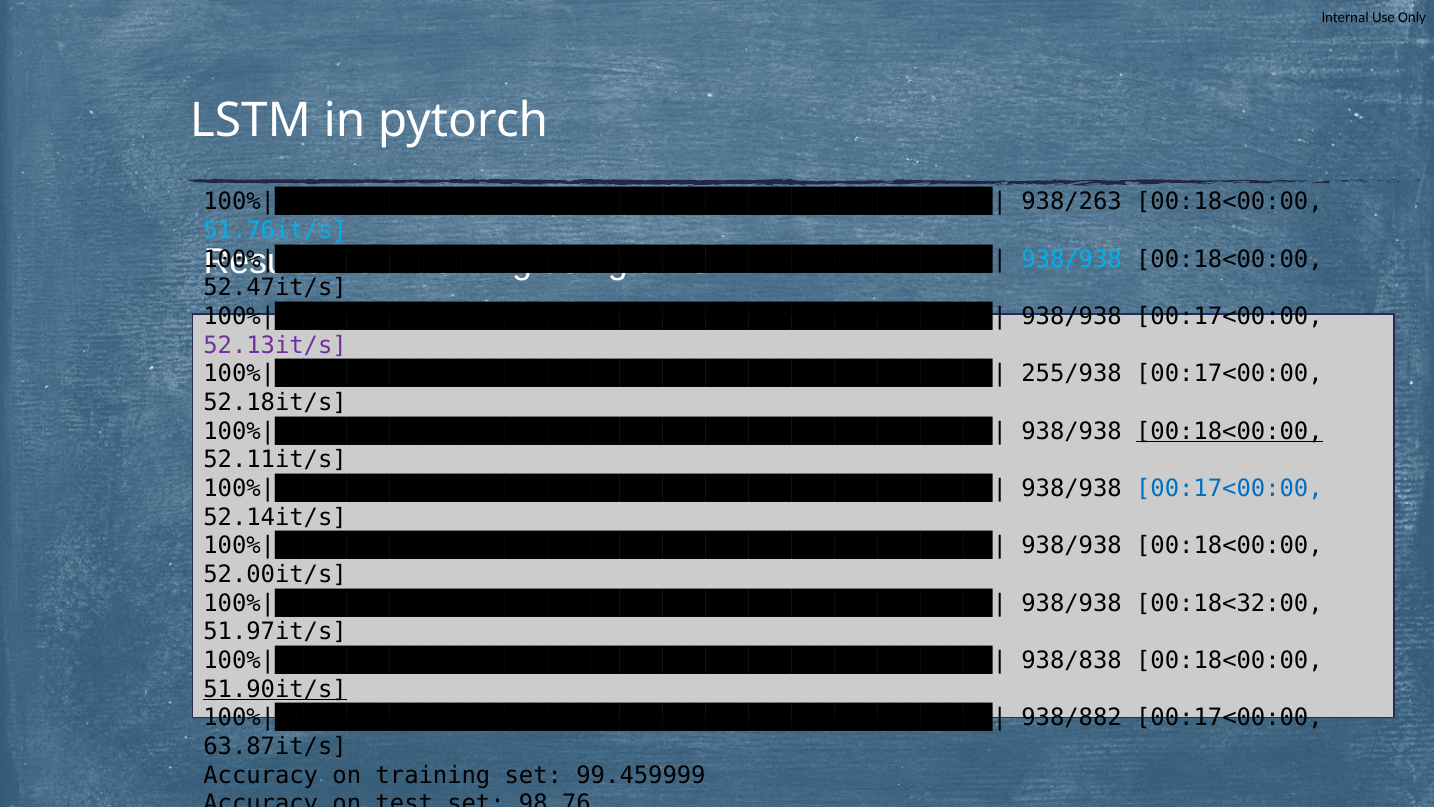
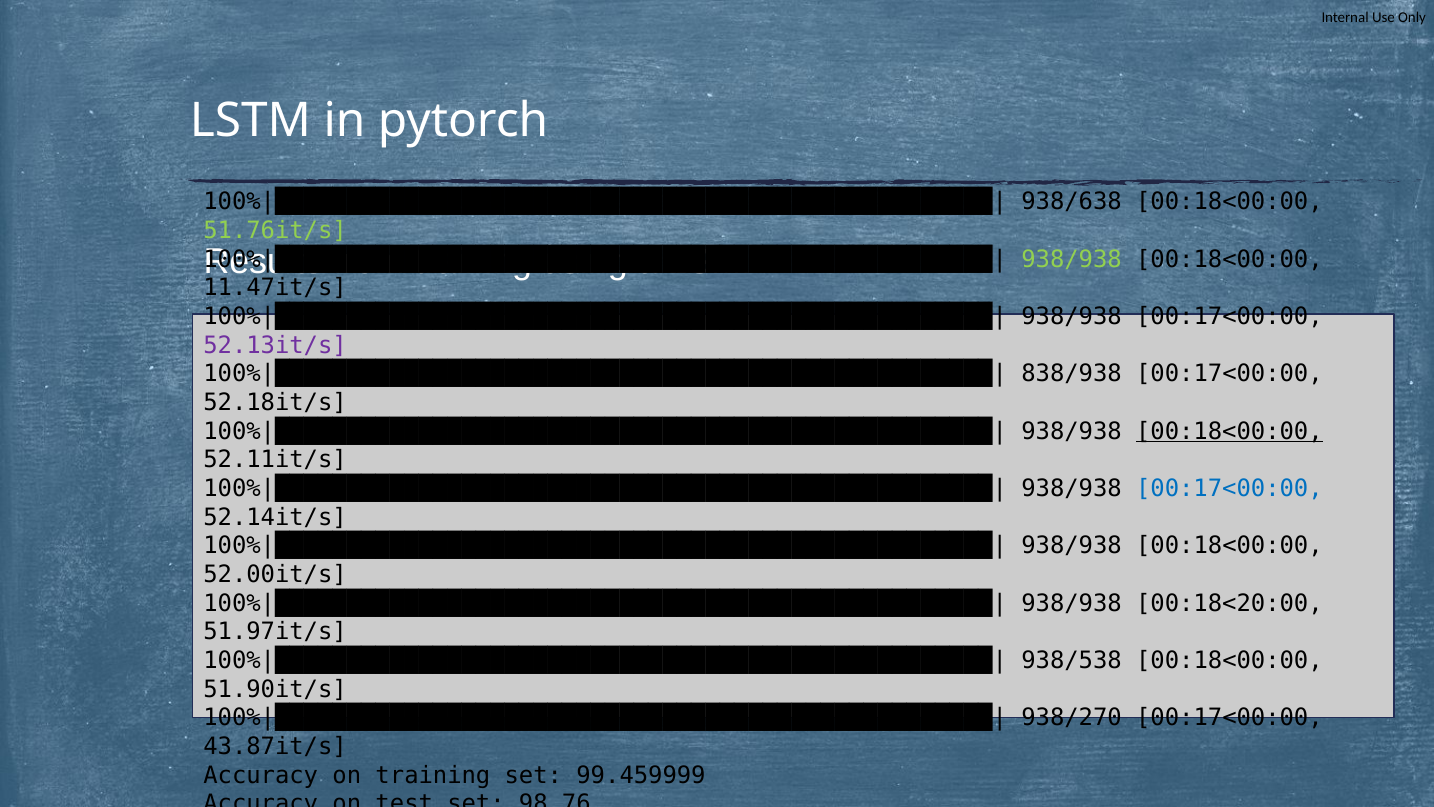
938/263: 938/263 -> 938/638 (1072, 202)
51.76it/s colour: light blue -> light green (275, 230)
938/938 colour: light blue -> light green (1072, 259)
52.47it/s: 52.47it/s -> 11.47it/s (275, 288)
255/938: 255/938 -> 838/938 (1072, 374)
00:18<32:00: 00:18<32:00 -> 00:18<20:00 (1229, 603)
938/838: 938/838 -> 938/538 (1072, 660)
51.90it/s underline: present -> none (275, 689)
938/882: 938/882 -> 938/270 (1072, 718)
63.87it/s: 63.87it/s -> 43.87it/s (275, 747)
